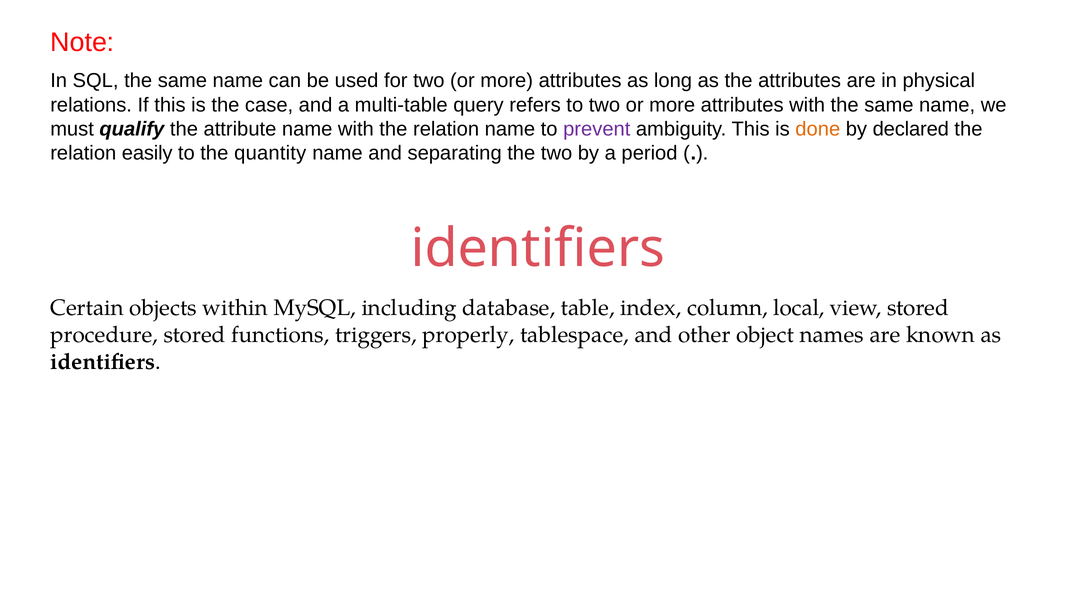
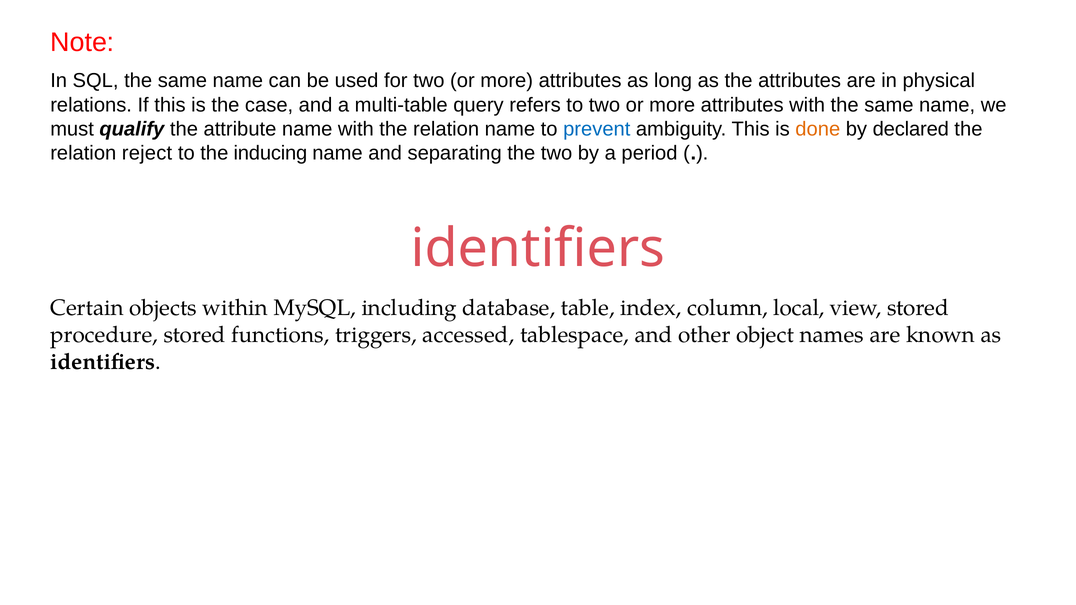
prevent colour: purple -> blue (597, 129)
easily: easily -> reject (147, 153)
quantity: quantity -> inducing (270, 153)
properly: properly -> accessed (468, 335)
